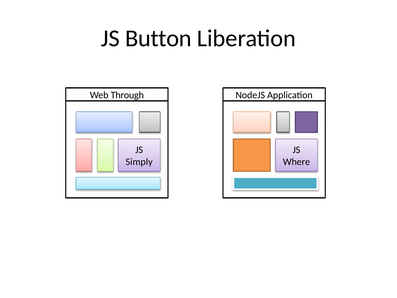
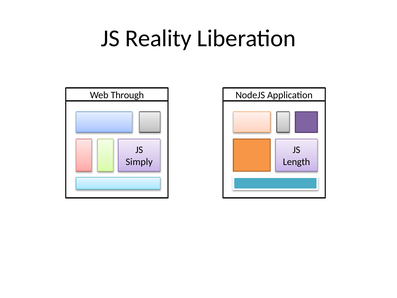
Button: Button -> Reality (158, 38)
Where: Where -> Length (296, 162)
